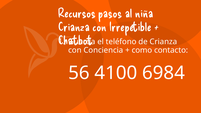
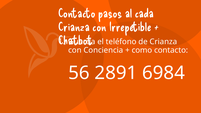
Recursos: Recursos -> Contacto (77, 13)
niña: niña -> cada (144, 13)
4100: 4100 -> 2891 (116, 73)
